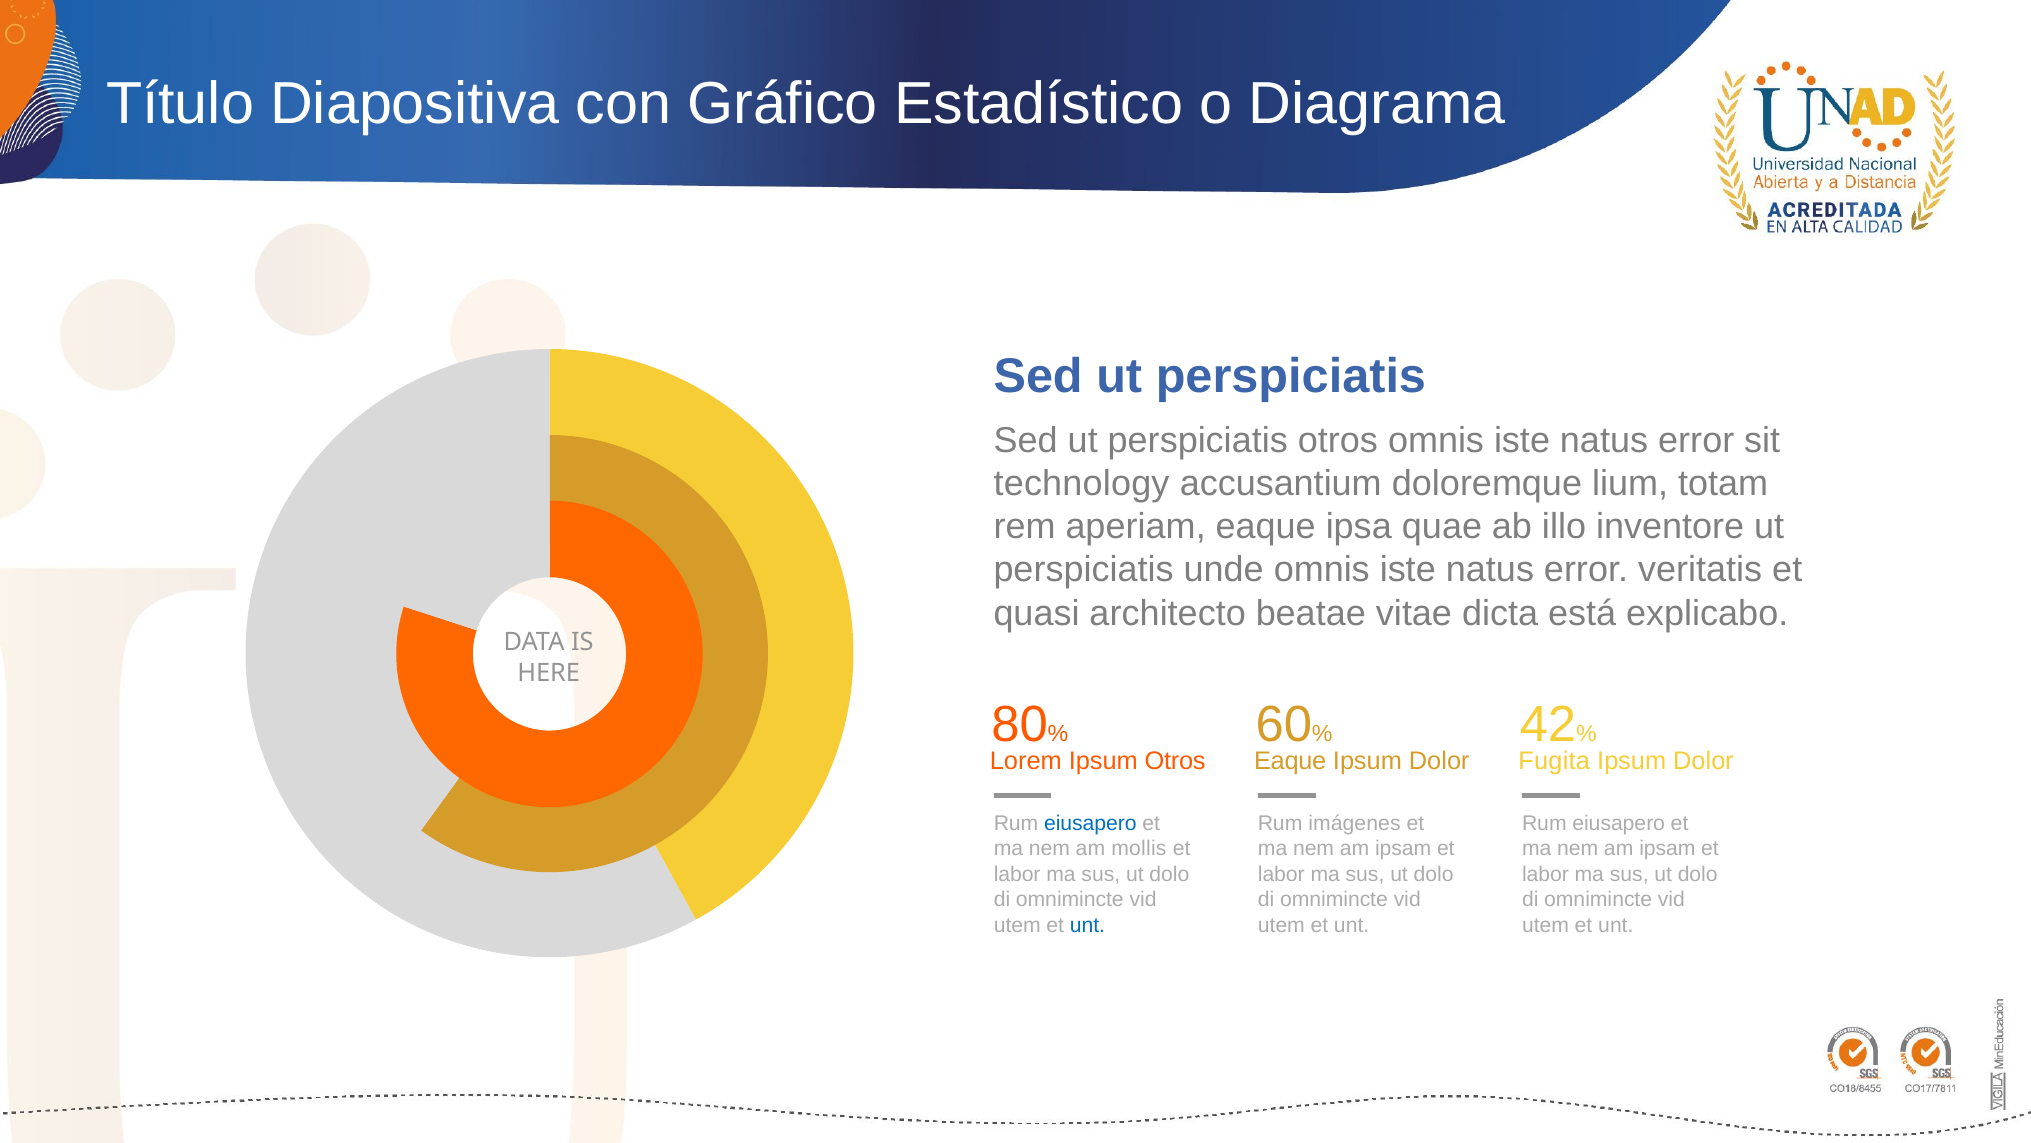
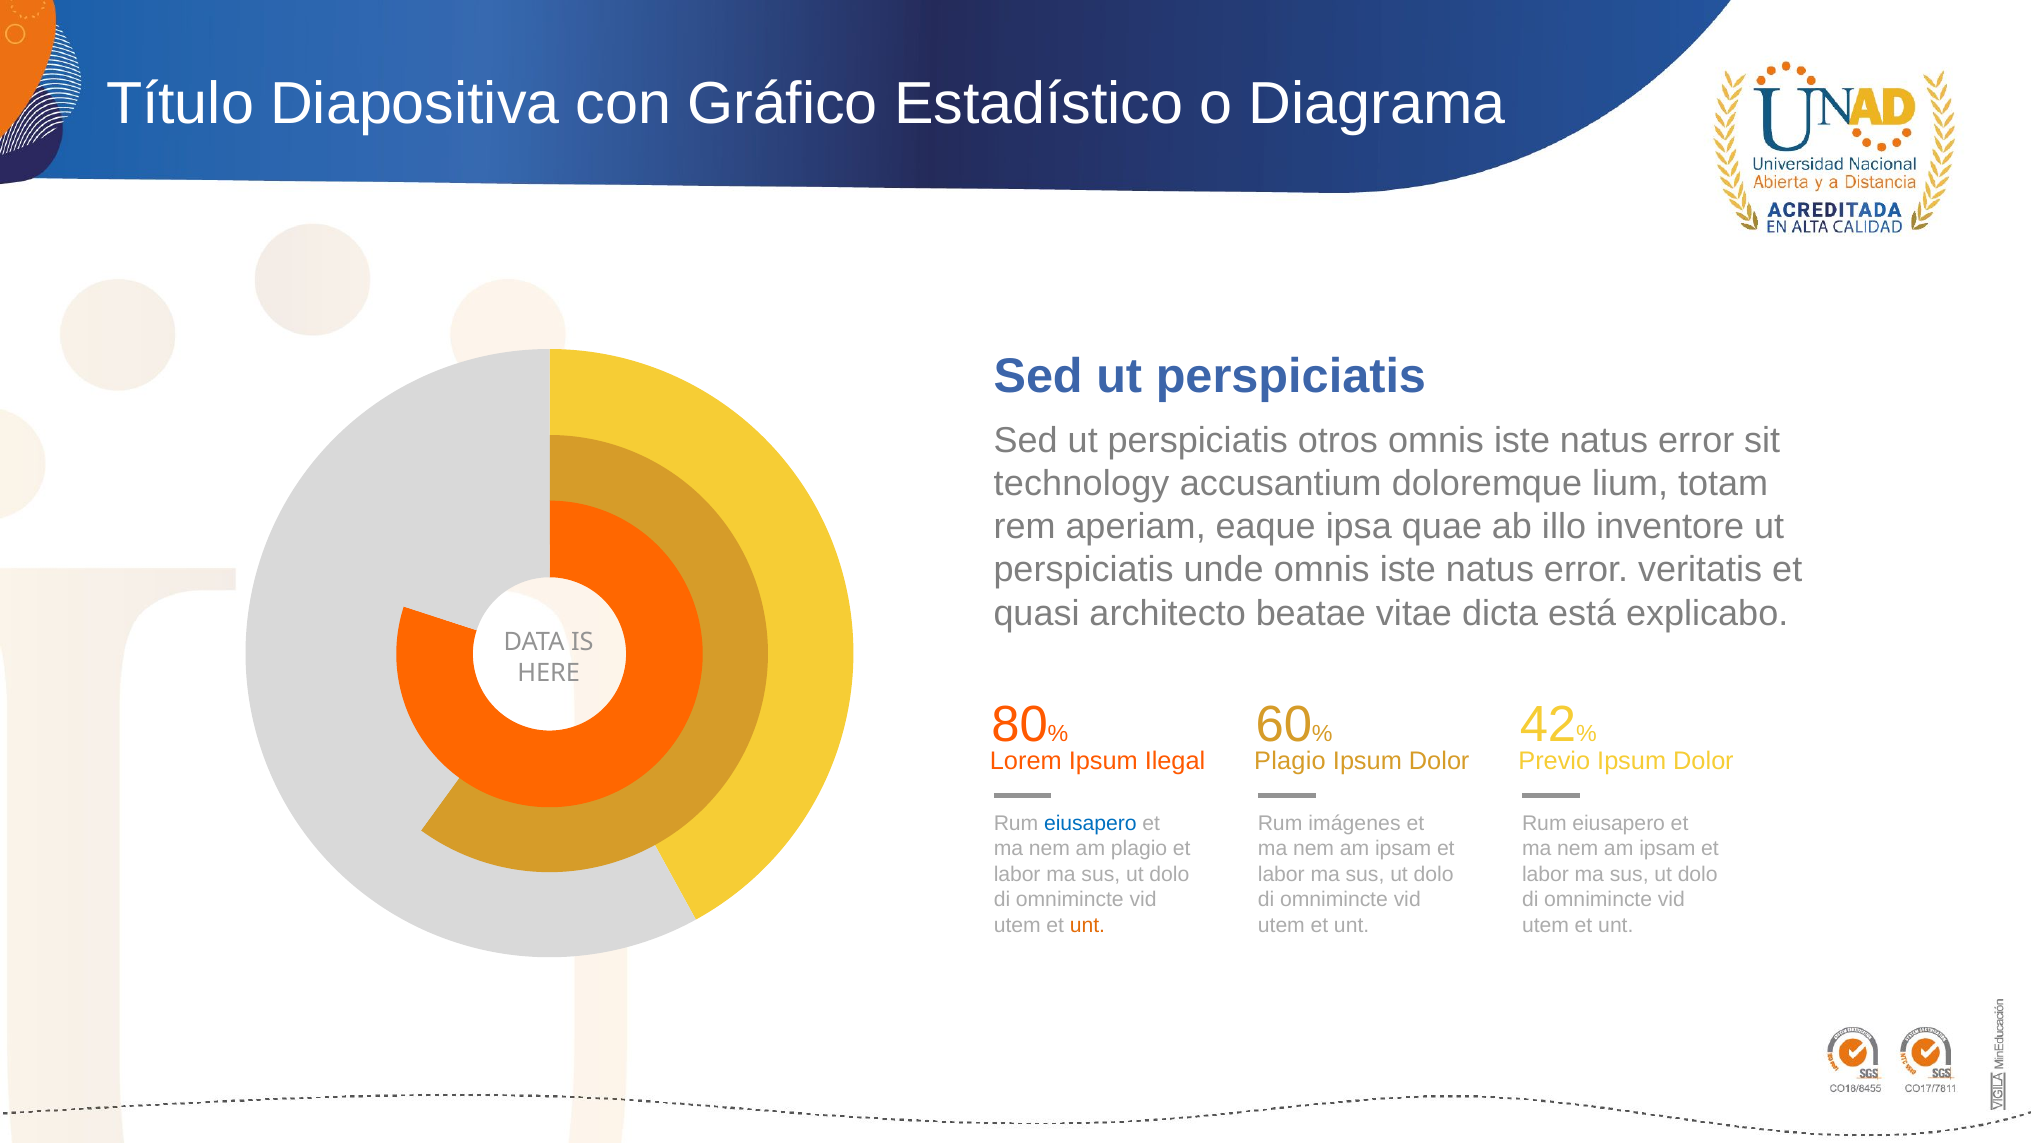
Ipsum Otros: Otros -> Ilegal (1175, 761)
Eaque: Eaque -> Plagio (1290, 761)
Fugita: Fugita -> Previo (1554, 761)
am mollis: mollis -> plagio (1139, 848)
unt colour: blue -> orange (1087, 925)
